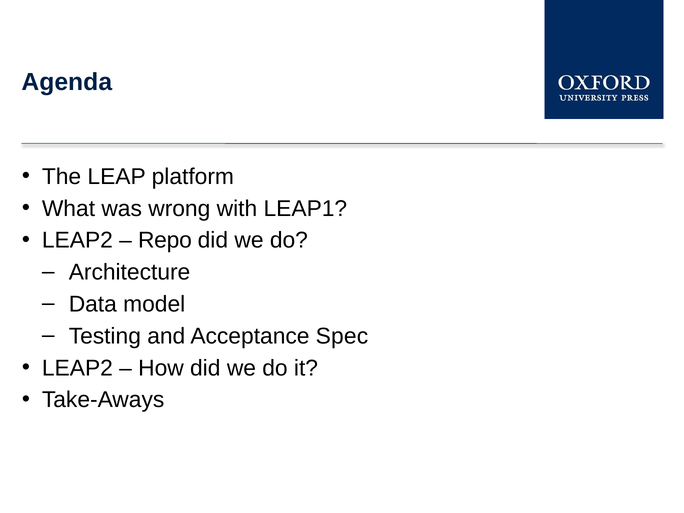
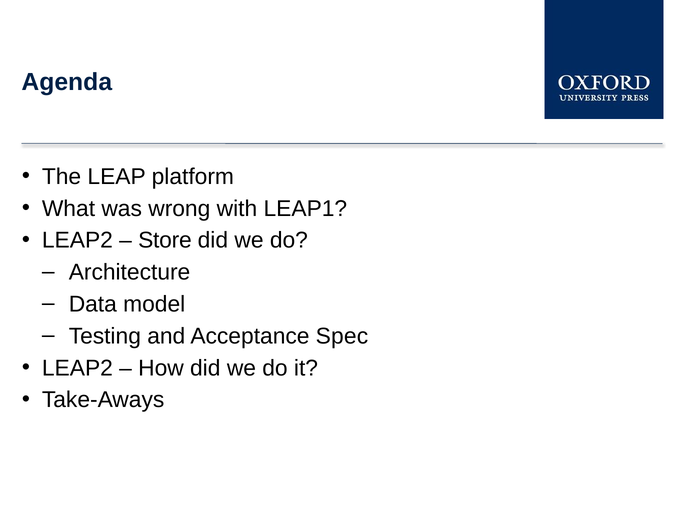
Repo: Repo -> Store (165, 240)
